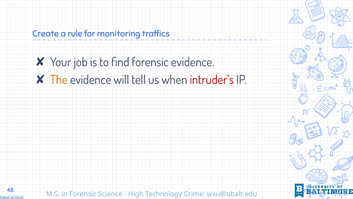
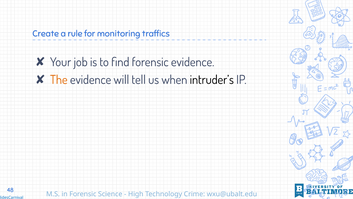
intruder’s colour: red -> black (212, 80)
